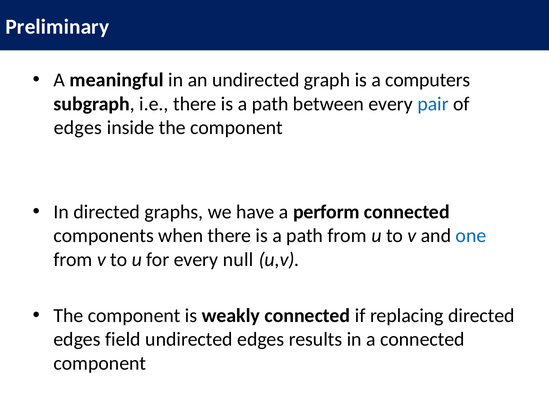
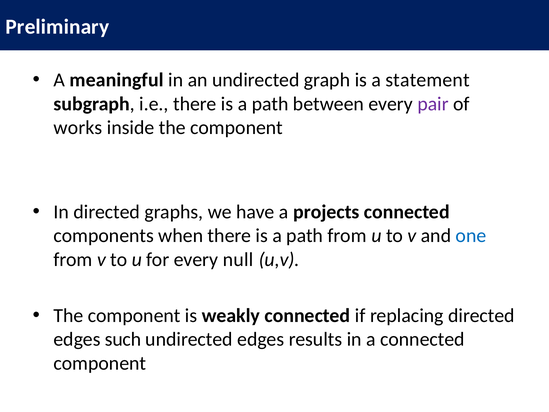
computers: computers -> statement (428, 80)
pair colour: blue -> purple (433, 104)
edges: edges -> works (78, 128)
perform: perform -> projects (326, 212)
field: field -> such (123, 339)
